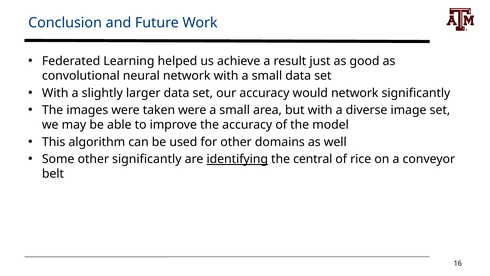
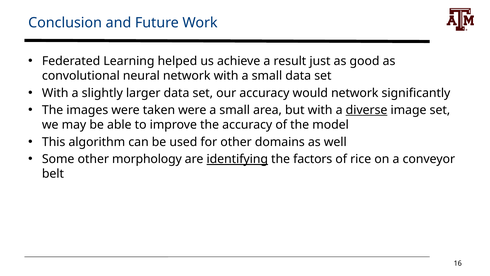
diverse underline: none -> present (367, 110)
other significantly: significantly -> morphology (147, 159)
central: central -> factors (313, 159)
